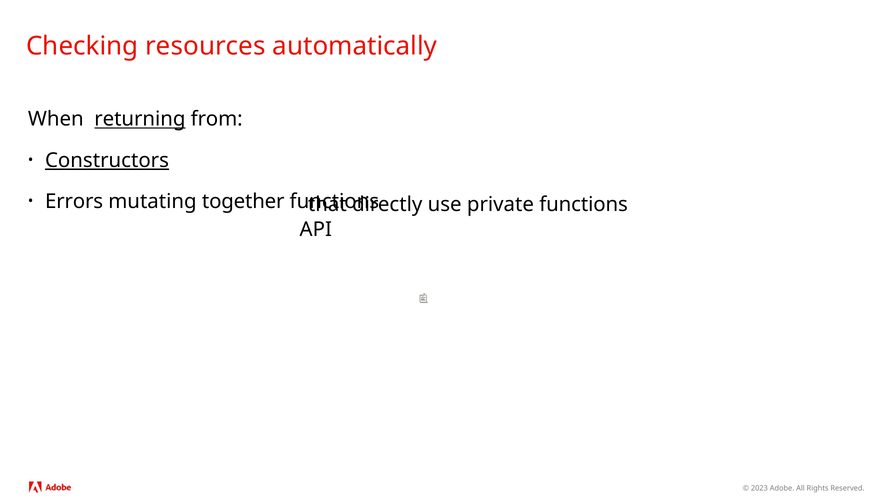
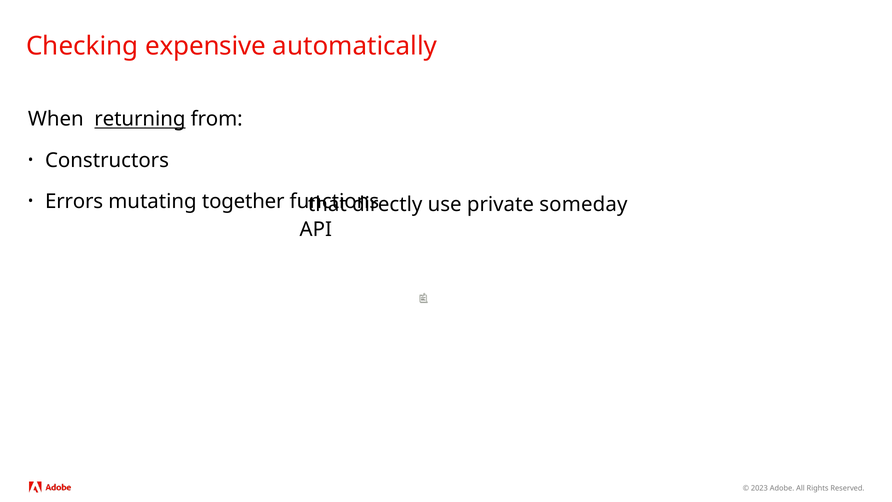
resources: resources -> expensive (206, 46)
Constructors underline: present -> none (107, 160)
private functions: functions -> someday (583, 205)
